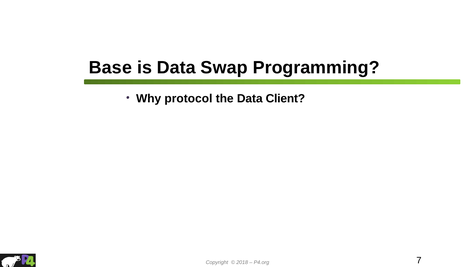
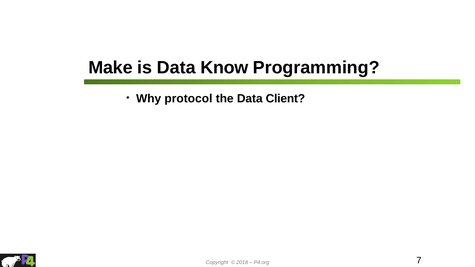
Base: Base -> Make (111, 68)
Swap: Swap -> Know (224, 68)
